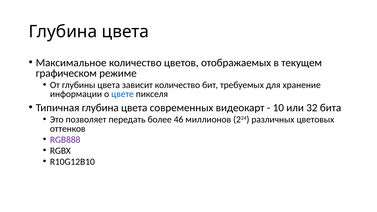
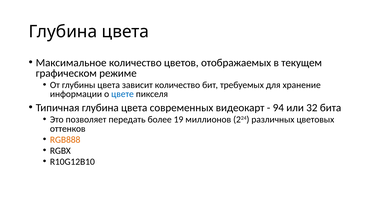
10: 10 -> 94 (278, 108)
46: 46 -> 19 (179, 120)
RGB888 colour: purple -> orange (65, 140)
